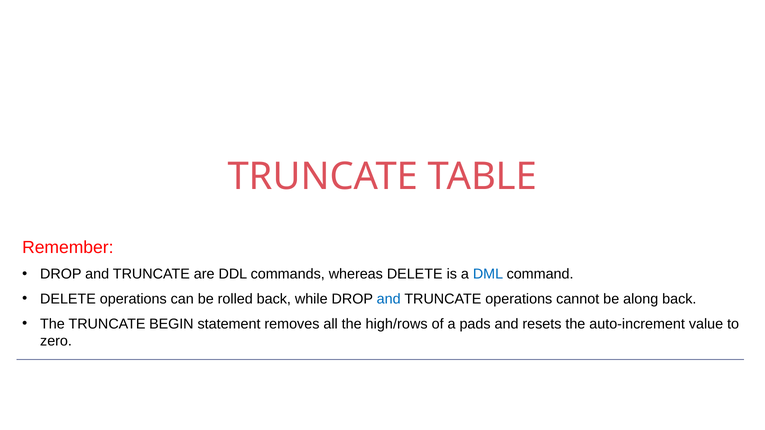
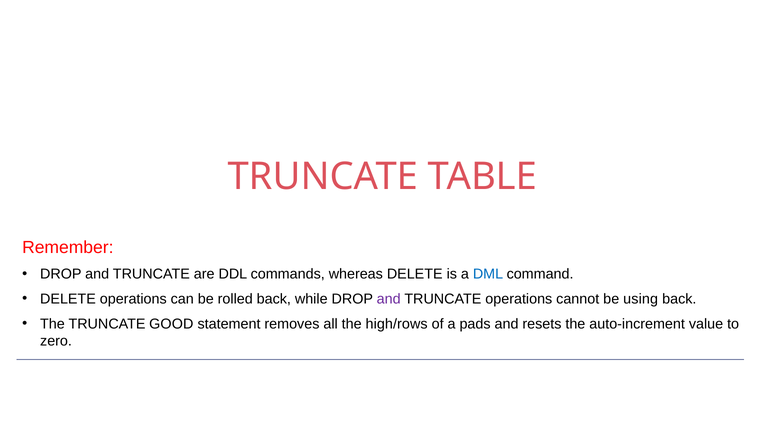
and colour: blue -> purple (389, 299)
along: along -> using (641, 299)
BEGIN: BEGIN -> GOOD (171, 324)
